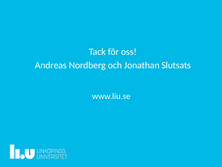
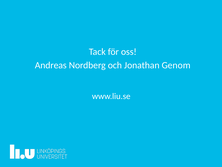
Slutsats: Slutsats -> Genom (176, 65)
